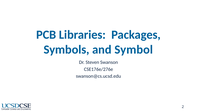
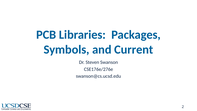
Symbol: Symbol -> Current (134, 49)
